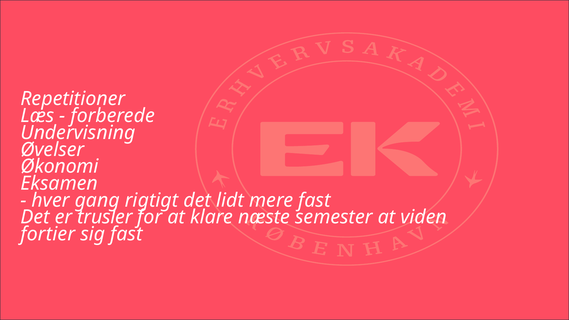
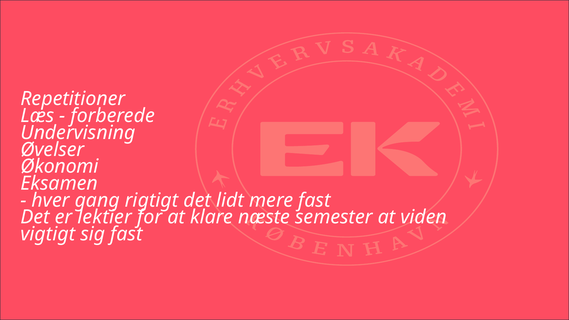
trusler: trusler -> lektier (105, 217)
fortier: fortier -> vigtigt (48, 234)
